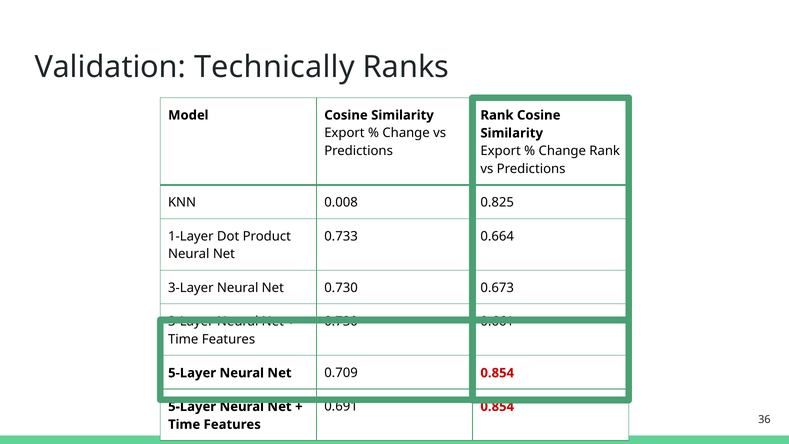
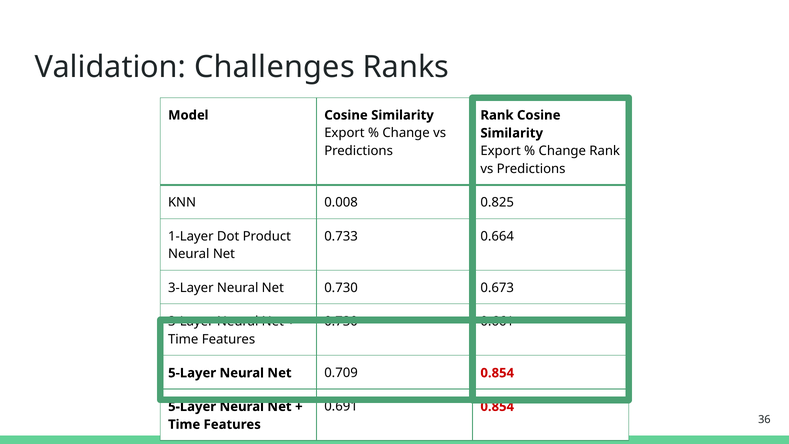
Technically: Technically -> Challenges (274, 67)
